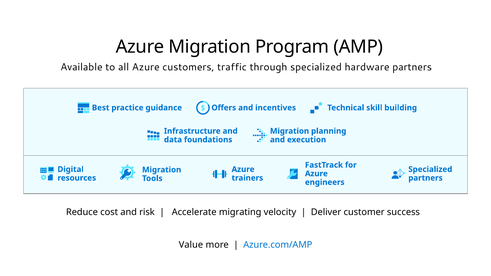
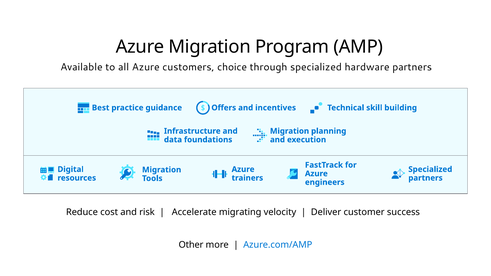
traffic: traffic -> choice (232, 67)
Value: Value -> Other (191, 245)
